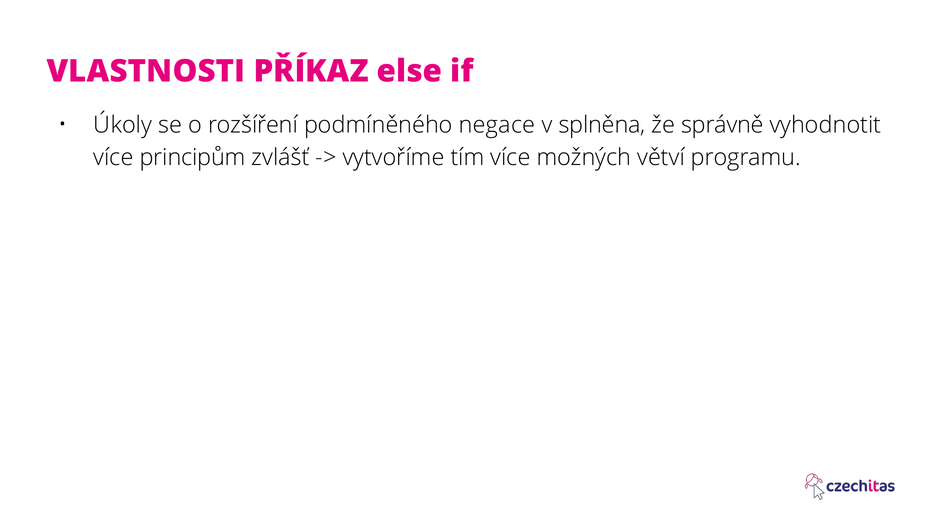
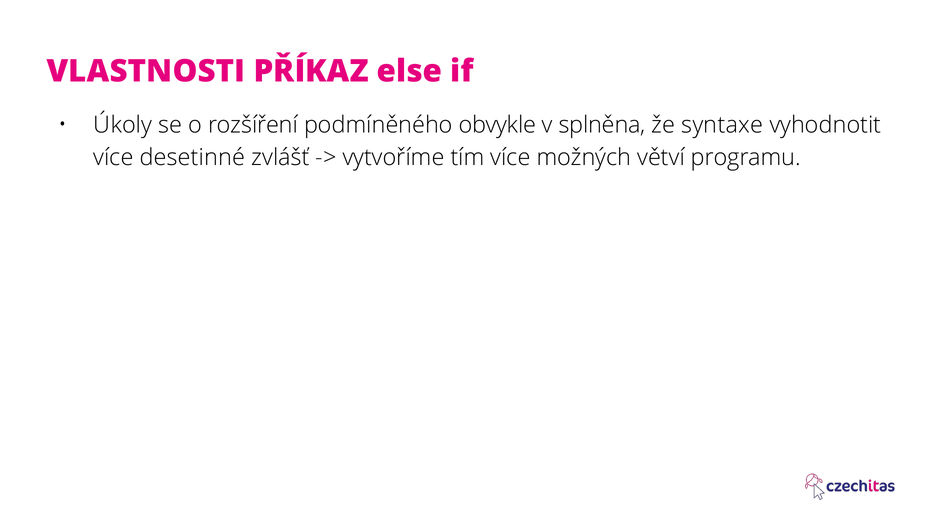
negace: negace -> obvykle (497, 125)
správně: správně -> syntaxe (722, 125)
principům: principům -> desetinné (192, 157)
